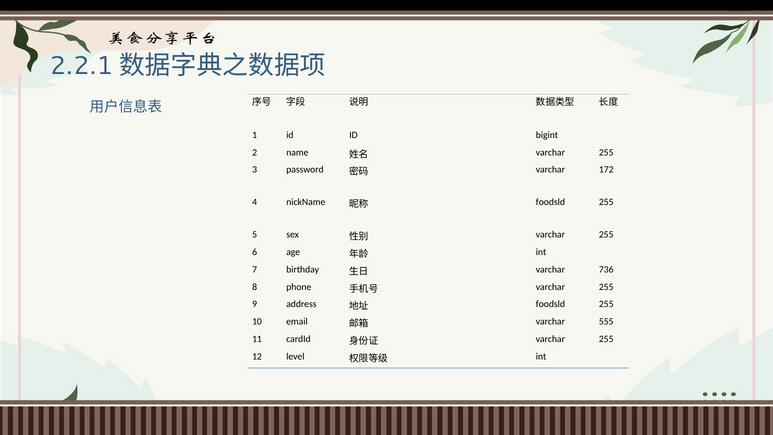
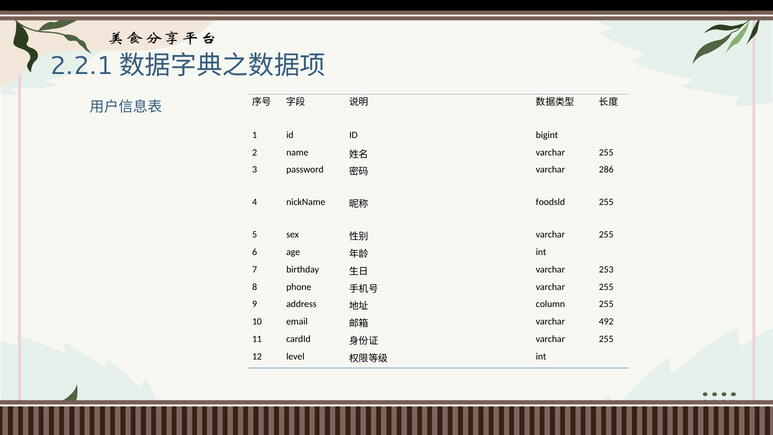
172: 172 -> 286 (606, 170)
736: 736 -> 253 (606, 270)
foodsld: foodsld -> column (550, 304)
555: 555 -> 492 (606, 321)
